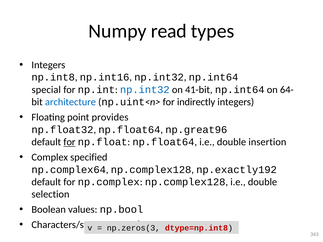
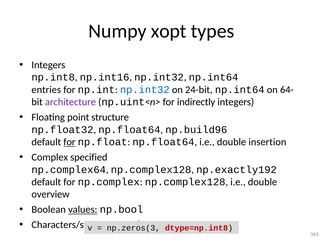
read: read -> xopt (169, 31)
special: special -> entries (46, 90)
41-bit: 41-bit -> 24-bit (199, 90)
architecture colour: blue -> purple (70, 102)
provides: provides -> structure (110, 117)
np.great96: np.great96 -> np.build96 (196, 130)
selection: selection -> overview (51, 195)
values underline: none -> present (83, 210)
